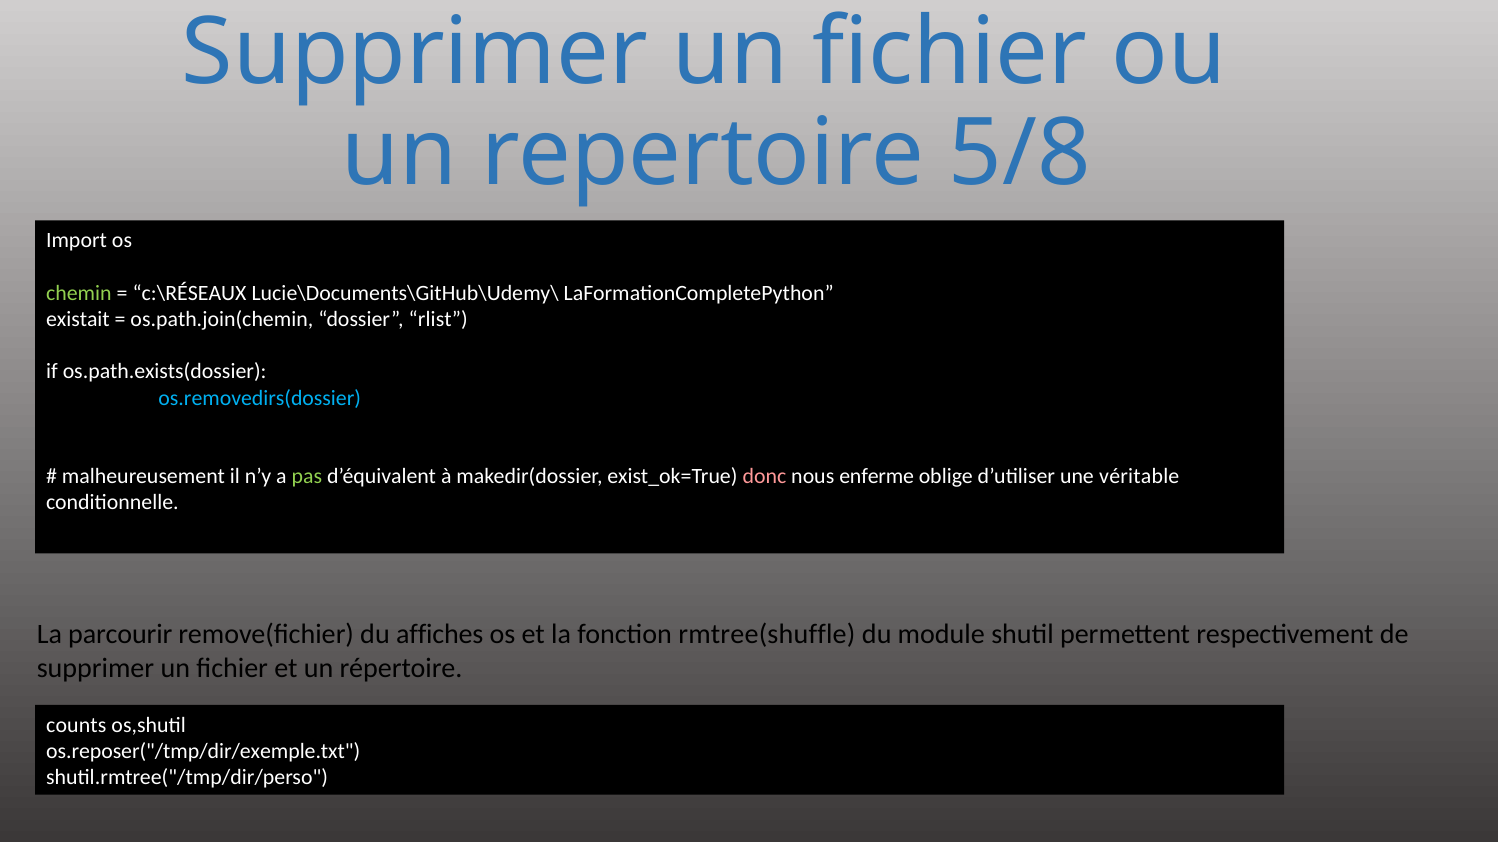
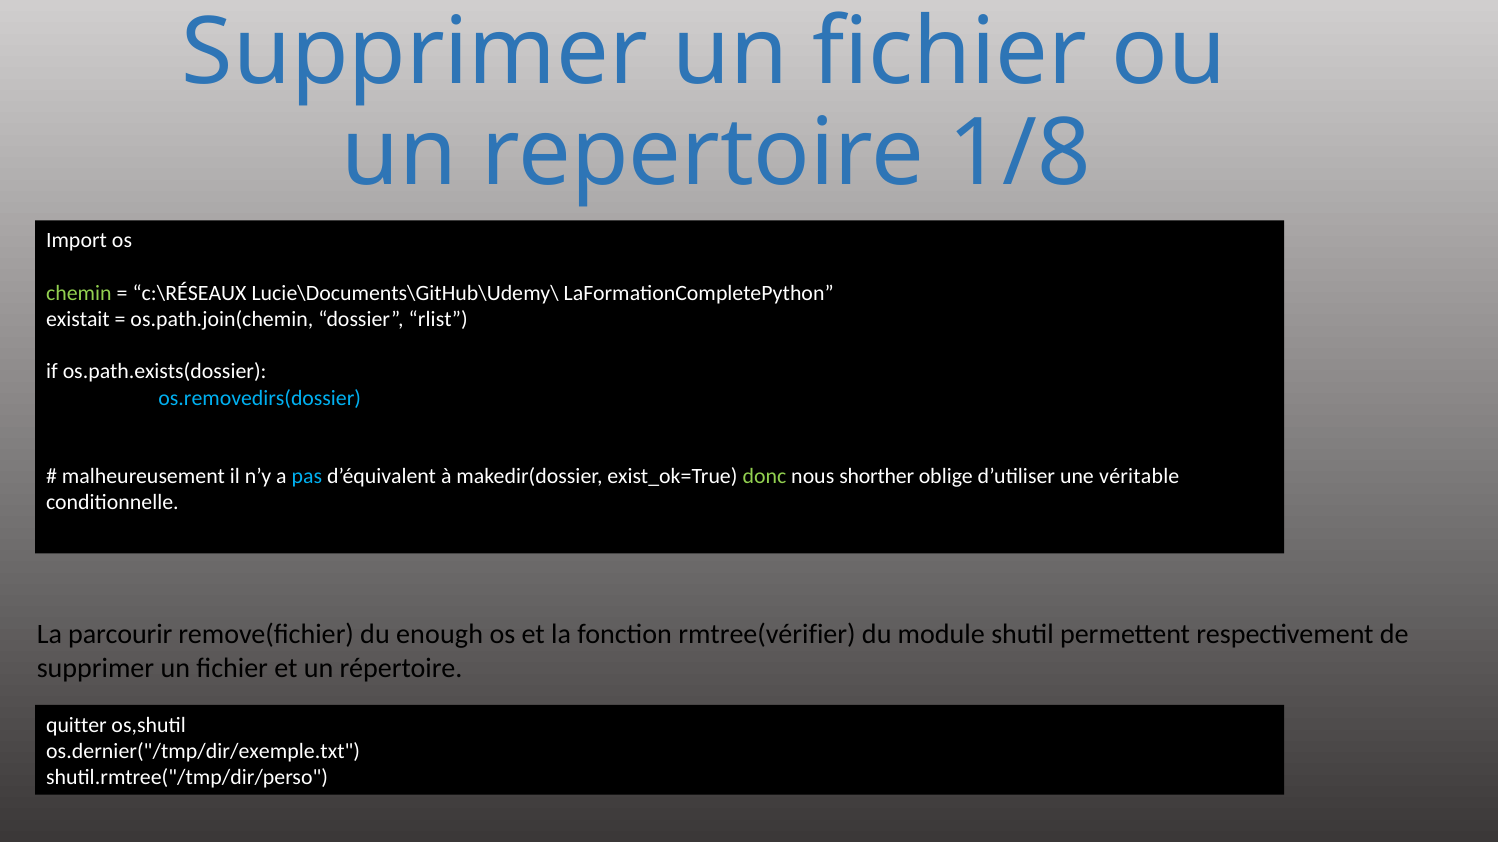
5/8: 5/8 -> 1/8 (1020, 154)
pas colour: light green -> light blue (307, 477)
donc colour: pink -> light green (764, 477)
enferme: enferme -> shorther (877, 477)
affiches: affiches -> enough (440, 635)
rmtree(shuffle: rmtree(shuffle -> rmtree(vérifier (767, 635)
counts: counts -> quitter (76, 726)
os.reposer("/tmp/dir/exemple.txt: os.reposer("/tmp/dir/exemple.txt -> os.dernier("/tmp/dir/exemple.txt (203, 752)
